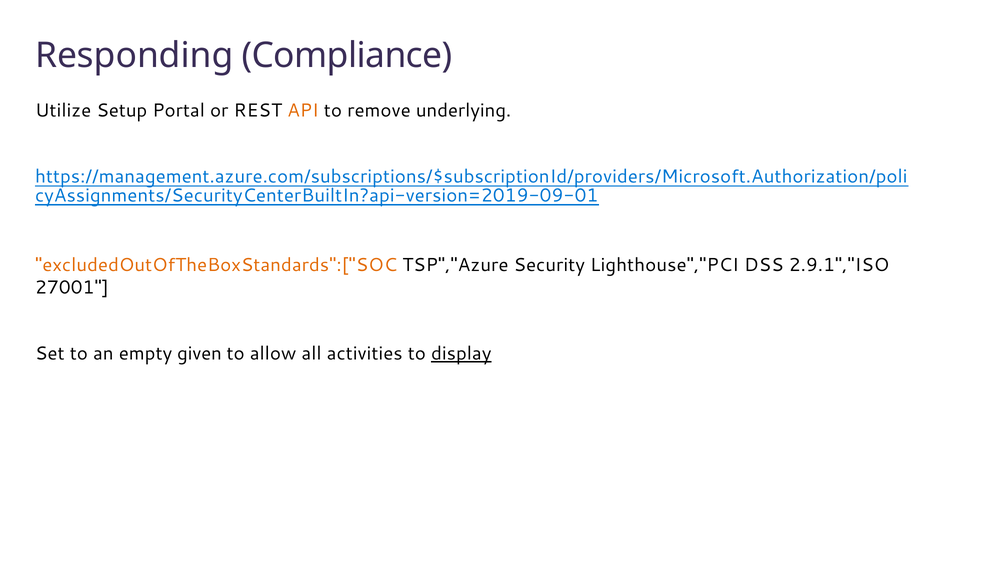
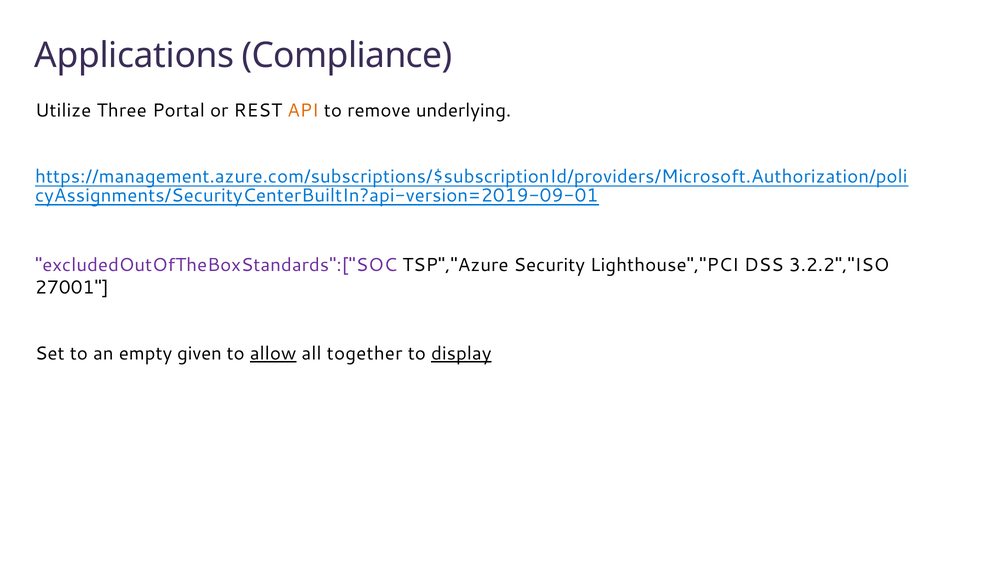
Responding: Responding -> Applications (134, 56)
Setup: Setup -> Three (122, 111)
excludedOutOfTheBoxStandards":["SOC colour: orange -> purple (216, 265)
2.9.1","ISO: 2.9.1","ISO -> 3.2.2","ISO (839, 265)
allow underline: none -> present (273, 354)
activities: activities -> together (365, 354)
